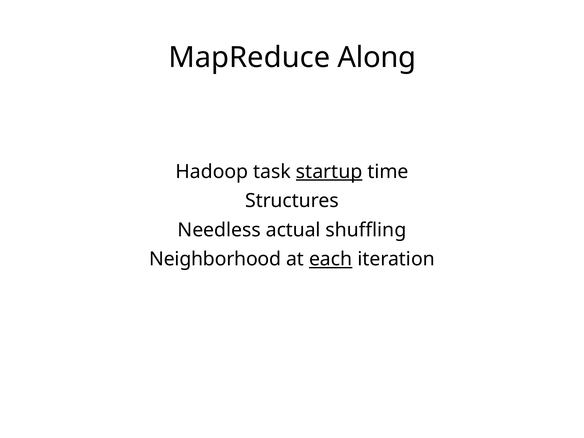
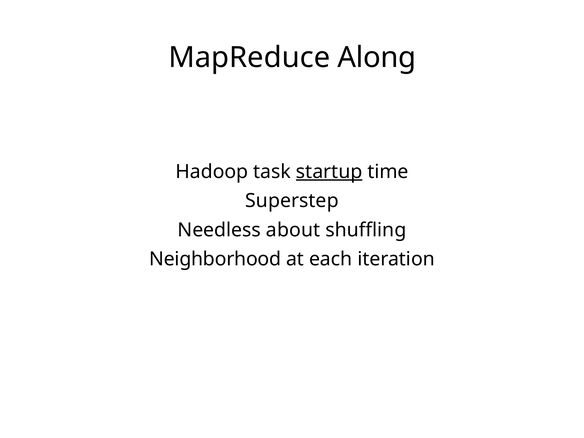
Structures: Structures -> Superstep (292, 201)
actual: actual -> about (293, 230)
each underline: present -> none (331, 259)
